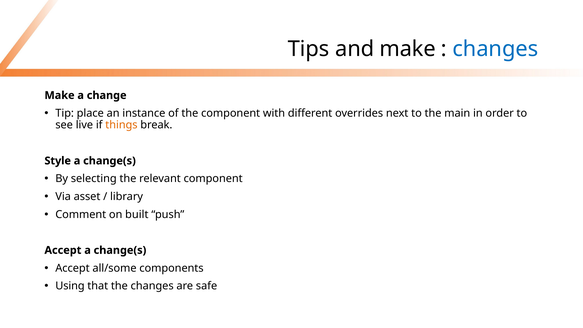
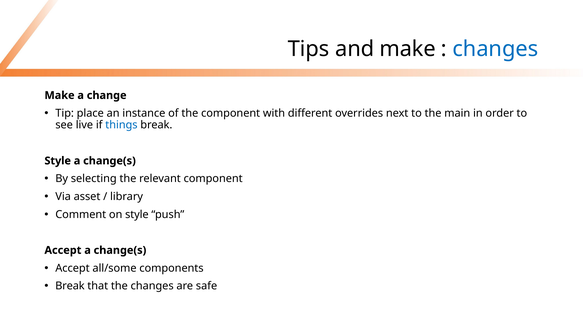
things colour: orange -> blue (121, 125)
on built: built -> style (137, 214)
Using: Using -> Break (70, 286)
